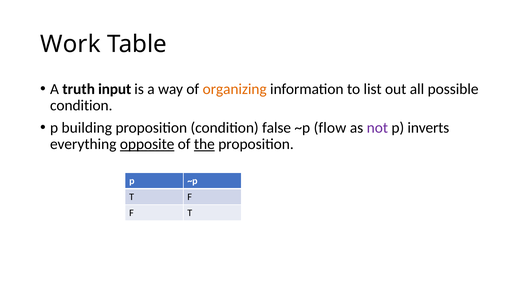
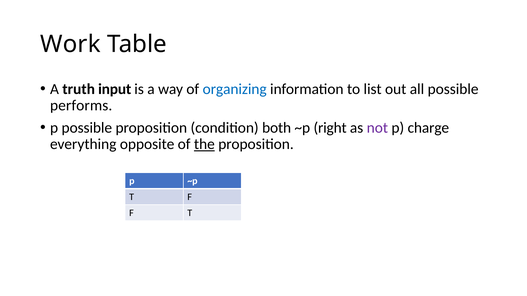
organizing colour: orange -> blue (235, 89)
condition: condition -> performs (81, 106)
p building: building -> possible (87, 128)
false: false -> both (277, 128)
flow: flow -> right (330, 128)
inverts: inverts -> charge (428, 128)
opposite underline: present -> none (147, 144)
